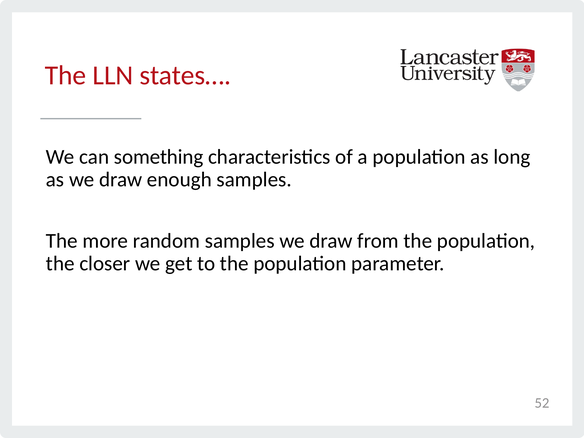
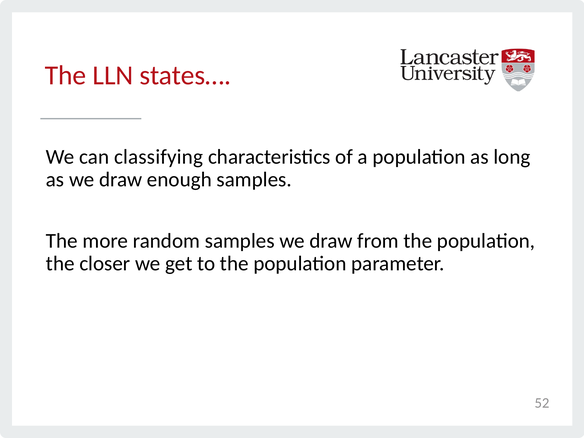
something: something -> classifying (159, 157)
